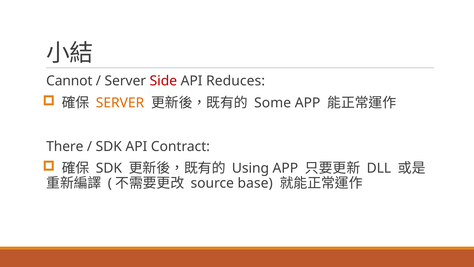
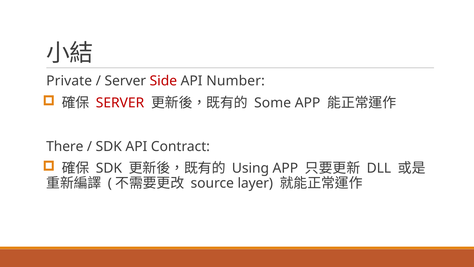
Cannot: Cannot -> Private (69, 81)
Reduces: Reduces -> Number (236, 81)
SERVER colour: orange -> red (120, 103)
base: base -> layer (255, 183)
